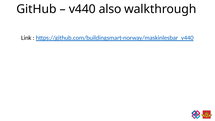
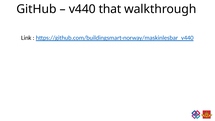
also: also -> that (110, 9)
